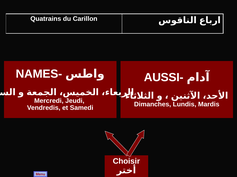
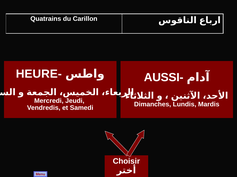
NAMES-: NAMES- -> HEURE- (39, 74)
